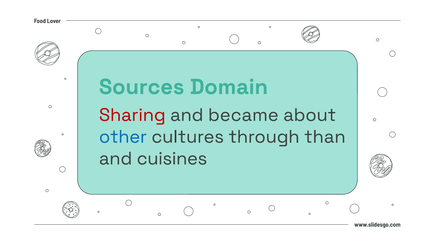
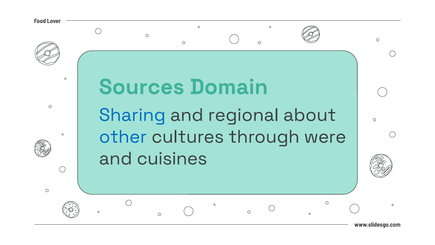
Sharing colour: red -> blue (132, 115)
became: became -> regional (243, 115)
than: than -> were (325, 137)
